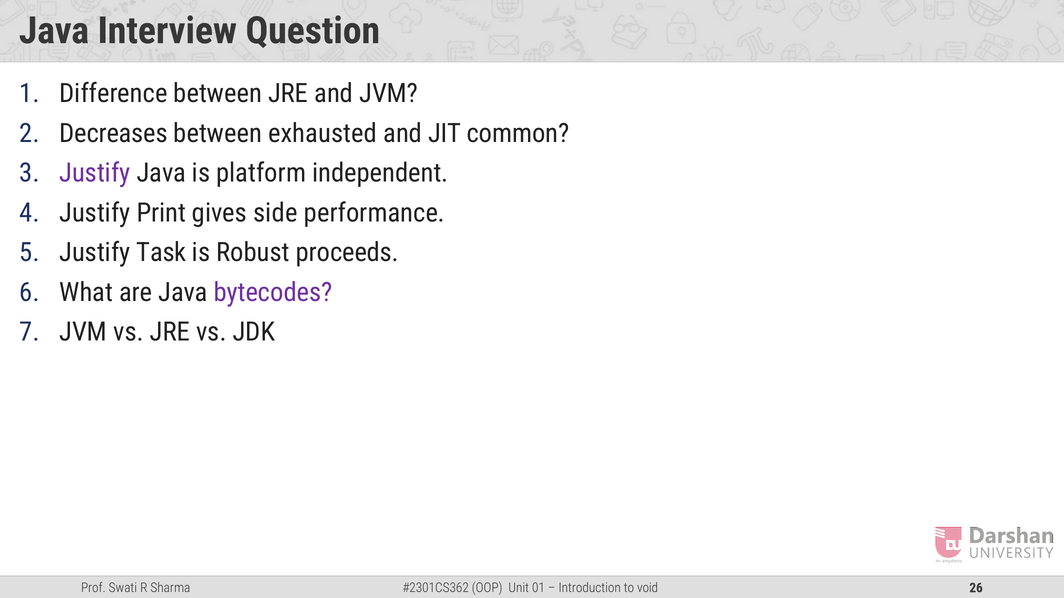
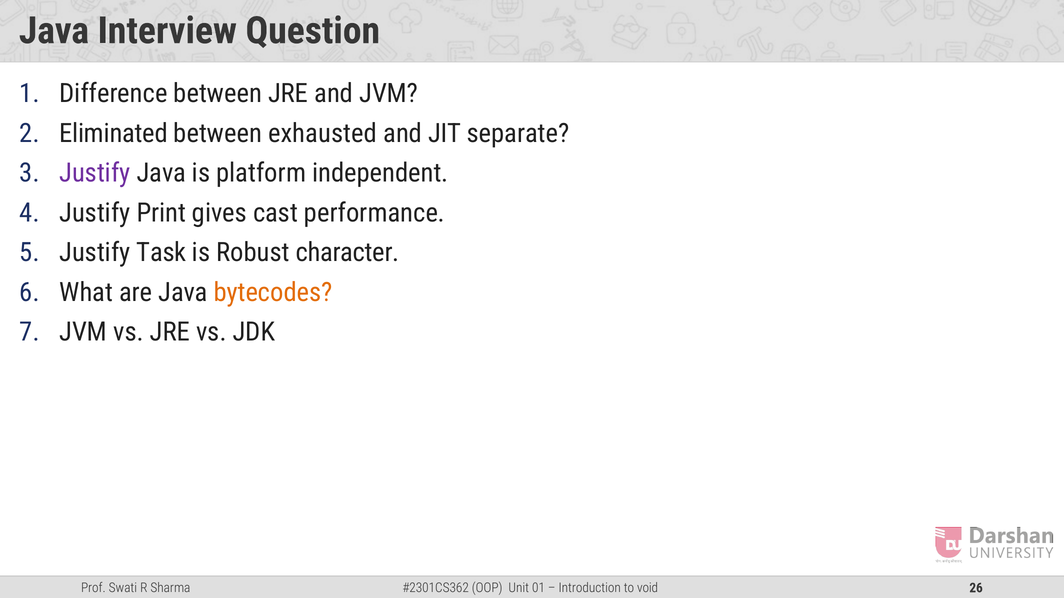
Decreases: Decreases -> Eliminated (114, 133)
common: common -> separate (518, 133)
side: side -> cast (275, 213)
proceeds: proceeds -> character (347, 253)
bytecodes colour: purple -> orange (273, 293)
